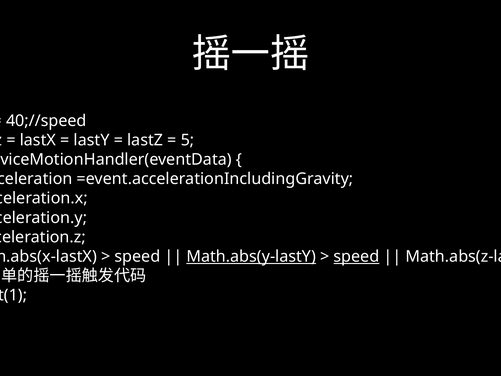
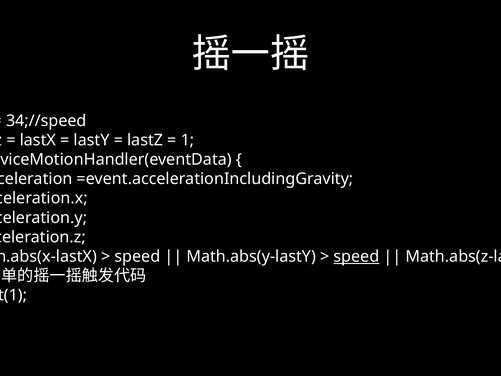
40;//speed: 40;//speed -> 34;//speed (46, 121)
5: 5 -> 1 (188, 140)
Math.abs(y-lastY underline: present -> none (251, 256)
